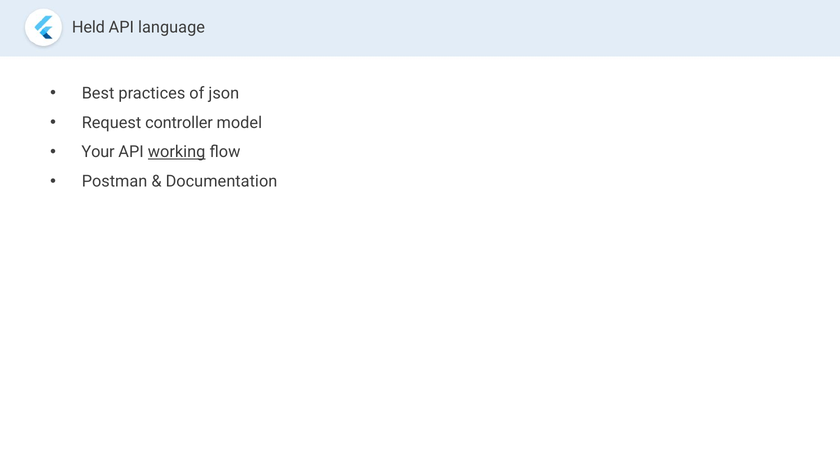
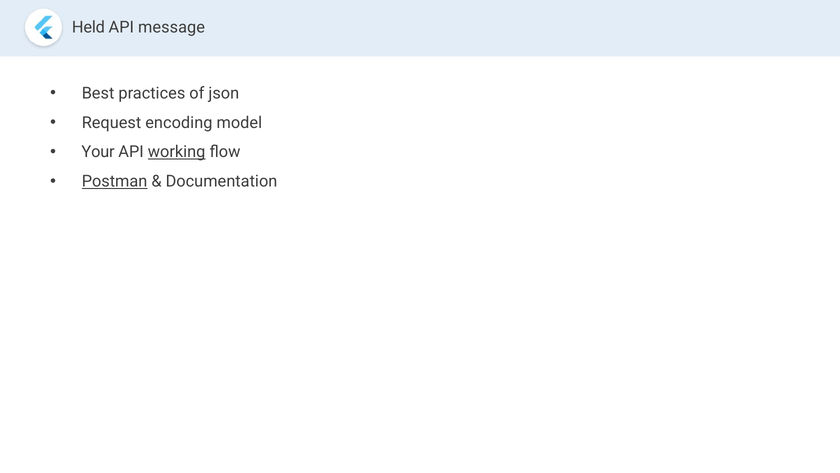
language: language -> message (172, 27)
controller: controller -> encoding (179, 122)
Postman underline: none -> present (115, 181)
